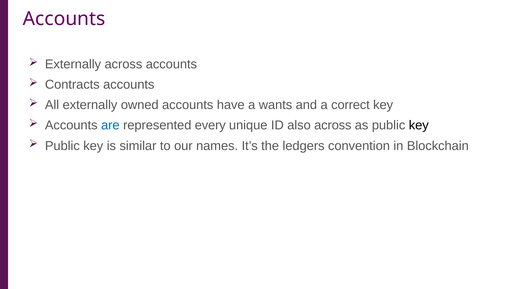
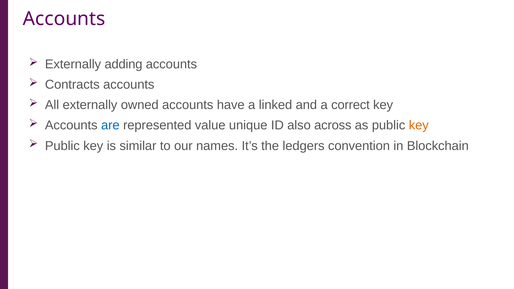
Externally across: across -> adding (123, 64)
wants: wants -> linked (275, 105)
every: every -> value (210, 125)
key colour: black -> orange (419, 125)
